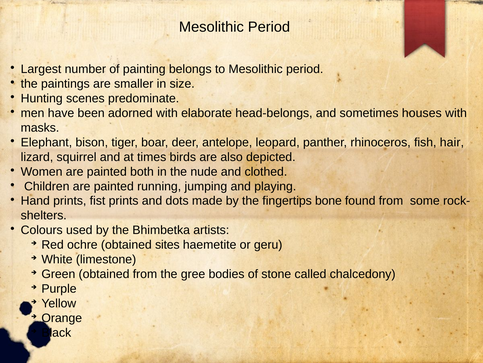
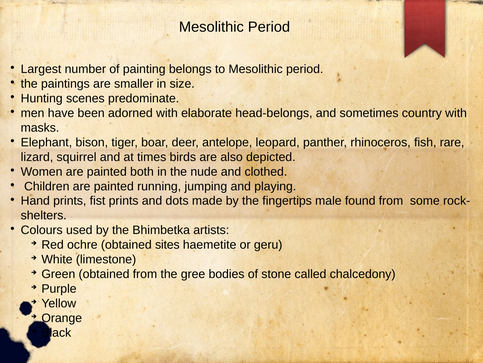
houses: houses -> country (422, 113)
hair: hair -> rare (452, 142)
bone: bone -> male (328, 201)
